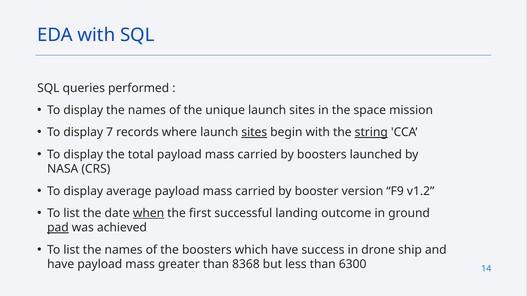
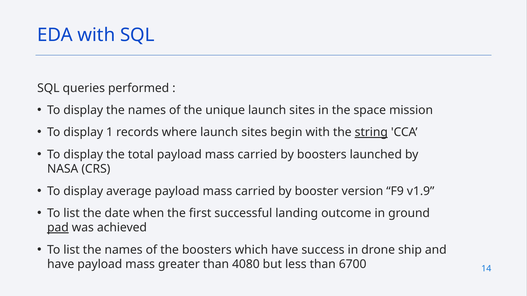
7: 7 -> 1 (110, 132)
sites underline: present -> none (254, 132)
v1.2: v1.2 -> v1.9 (421, 191)
when underline: present -> none (149, 214)
8368: 8368 -> 4080 (246, 265)
6300: 6300 -> 6700 (353, 265)
